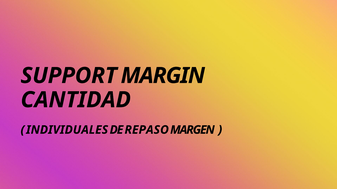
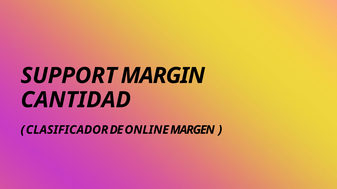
INDIVIDUALES: INDIVIDUALES -> CLASIFICADOR (67, 130)
REPASO: REPASO -> ONLINE (147, 130)
